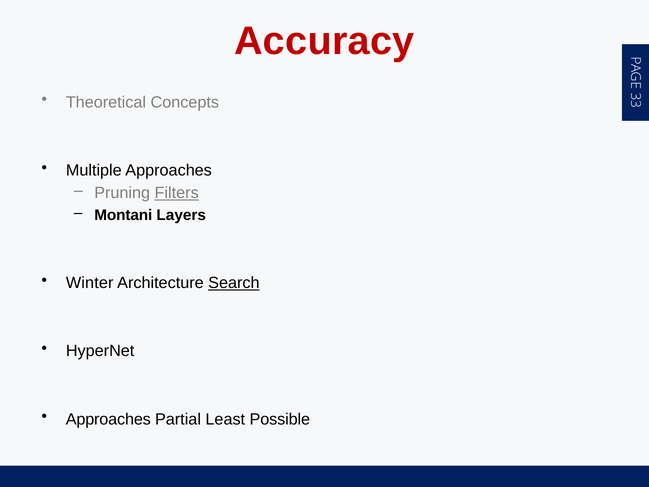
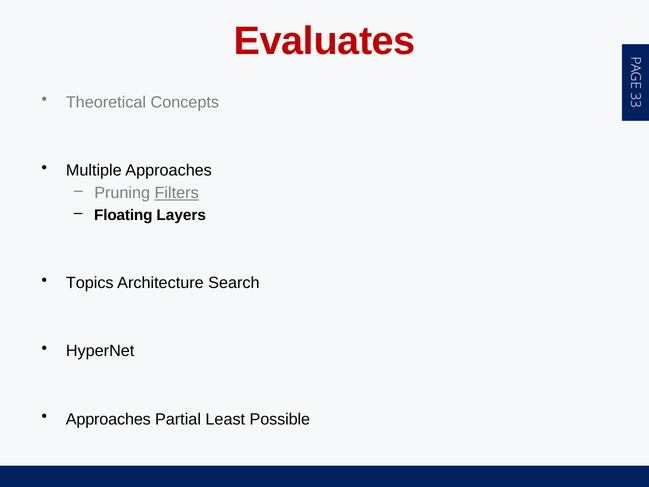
Accuracy: Accuracy -> Evaluates (325, 41)
Montani: Montani -> Floating (123, 215)
Winter: Winter -> Topics (90, 283)
Search underline: present -> none (234, 283)
